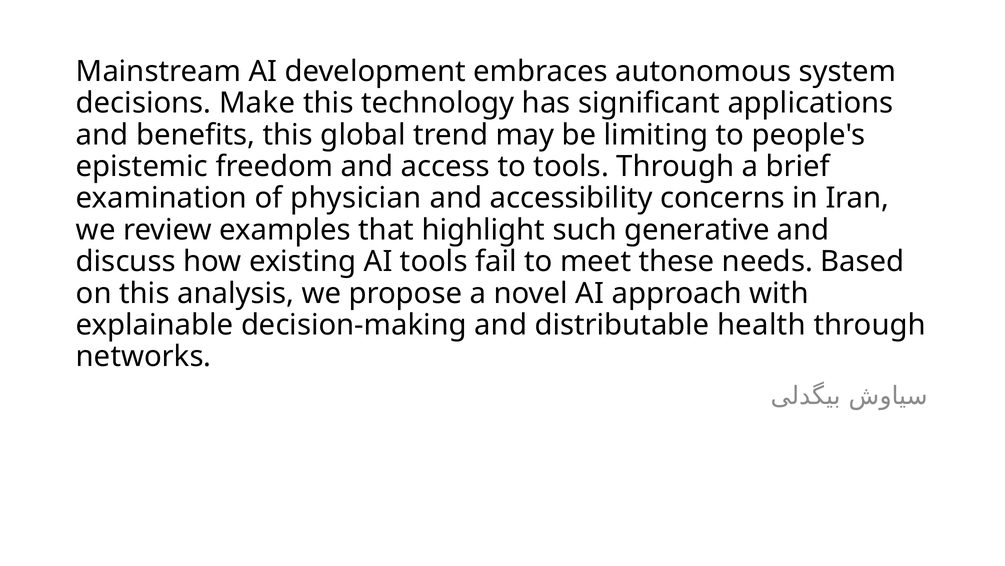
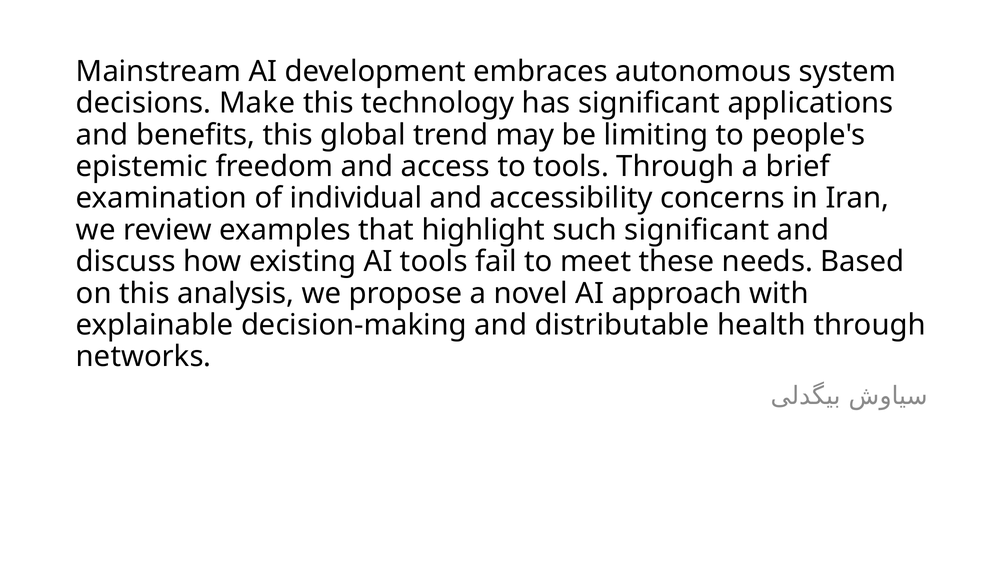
physician: physician -> individual (356, 198)
such generative: generative -> significant (697, 230)
